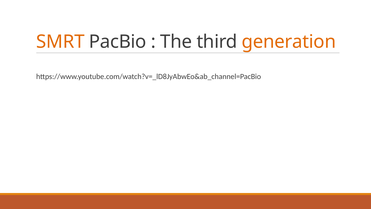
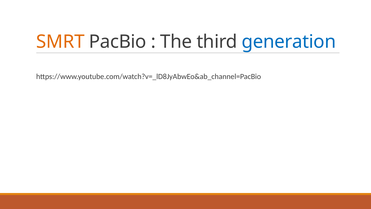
generation colour: orange -> blue (289, 42)
